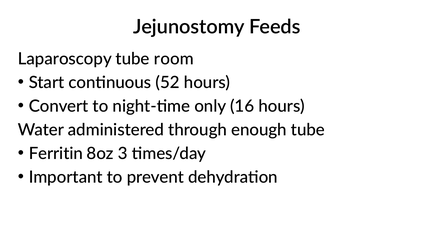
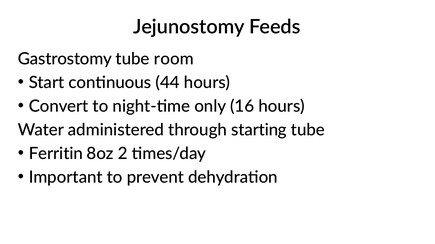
Laparoscopy: Laparoscopy -> Gastrostomy (65, 59)
52: 52 -> 44 (168, 83)
enough: enough -> starting (259, 130)
3: 3 -> 2 (123, 154)
